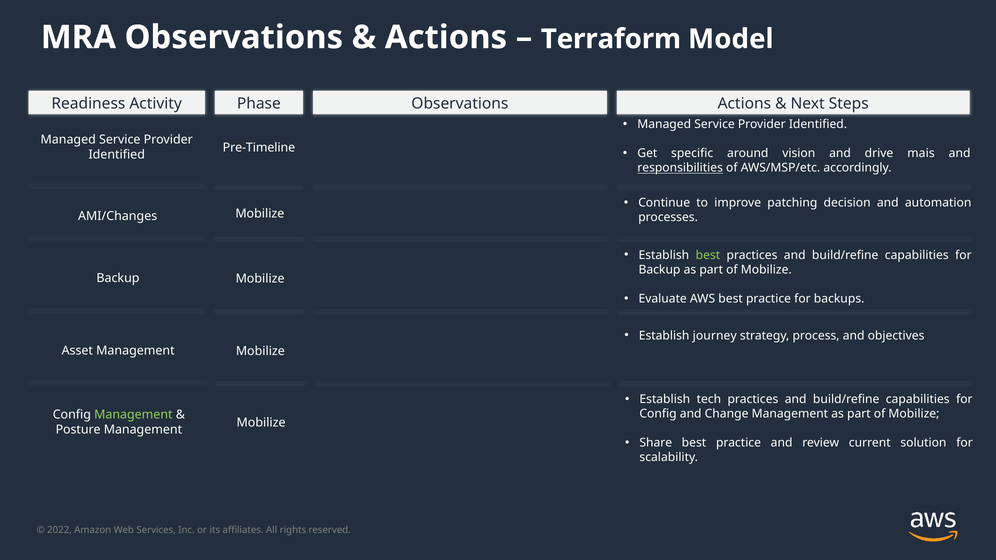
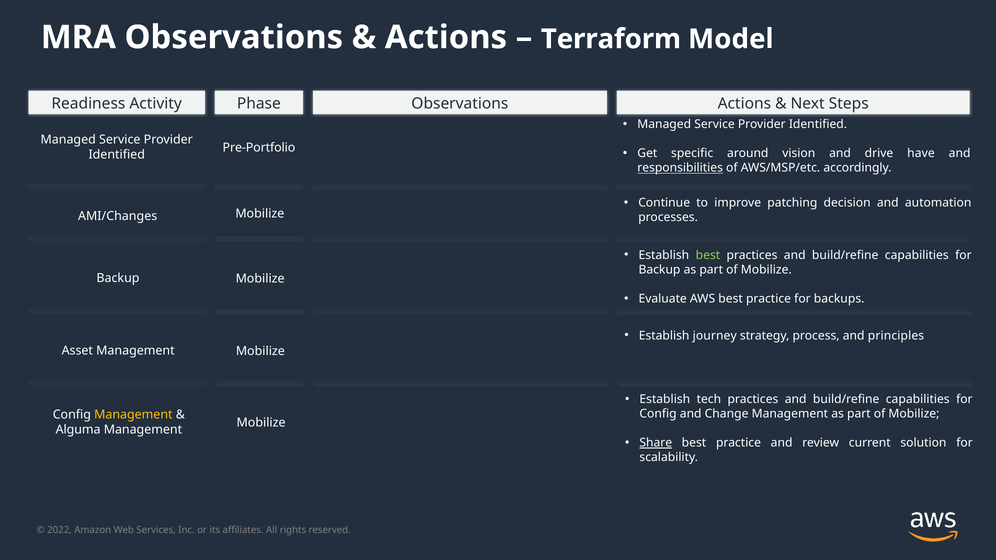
Pre-Timeline: Pre-Timeline -> Pre-Portfolio (259, 148)
mais: mais -> have (921, 153)
objectives: objectives -> principles (896, 336)
Management colour: light green -> yellow (133, 415)
Posture: Posture -> Alguma (78, 430)
Share underline: none -> present (656, 443)
